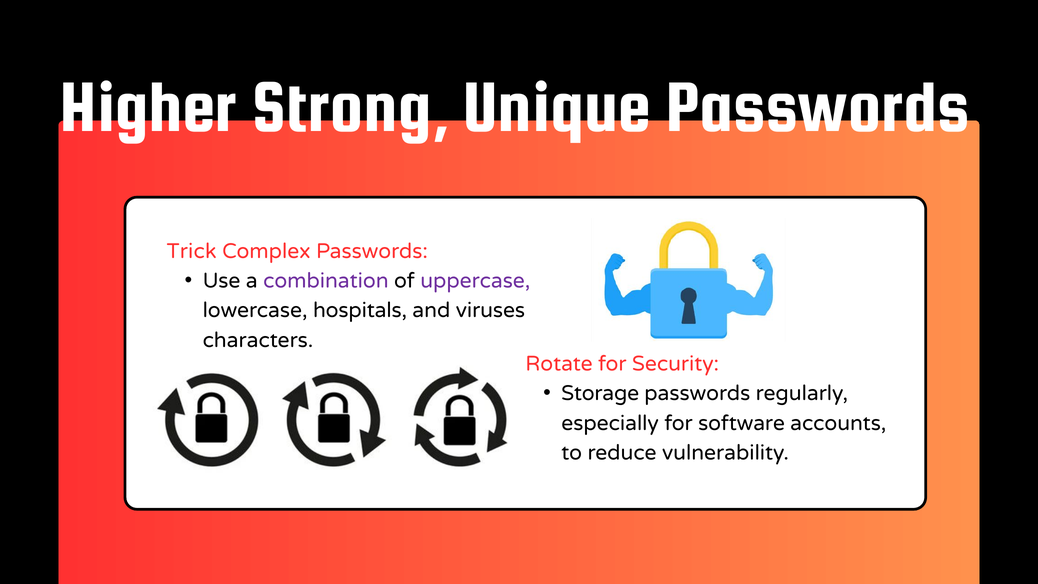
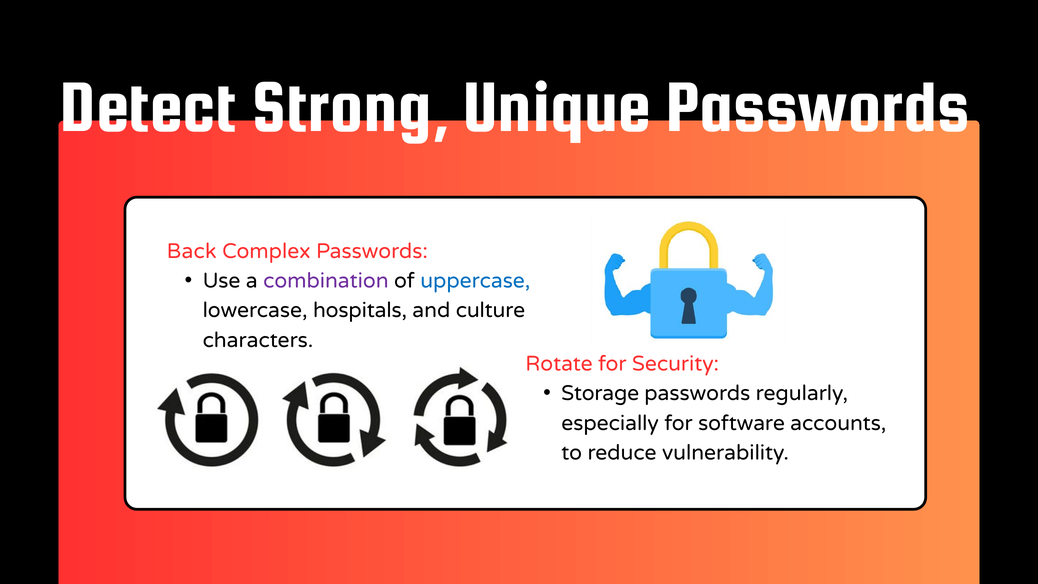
Higher: Higher -> Detect (148, 106)
Trick: Trick -> Back (192, 251)
uppercase colour: purple -> blue (475, 281)
viruses: viruses -> culture (490, 310)
